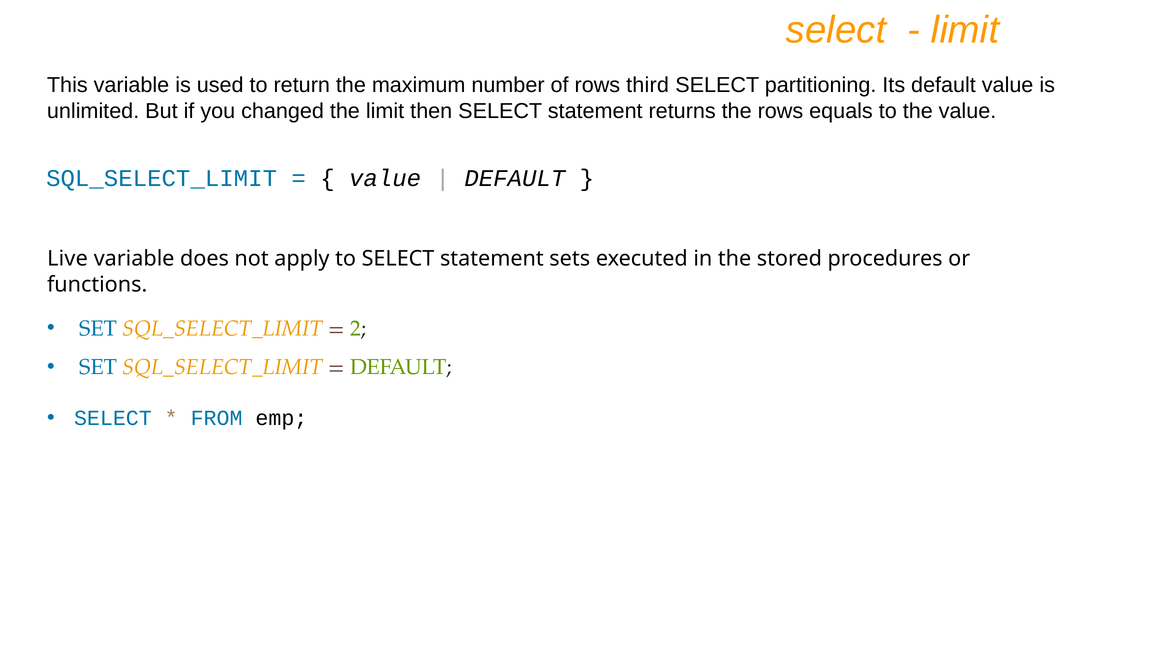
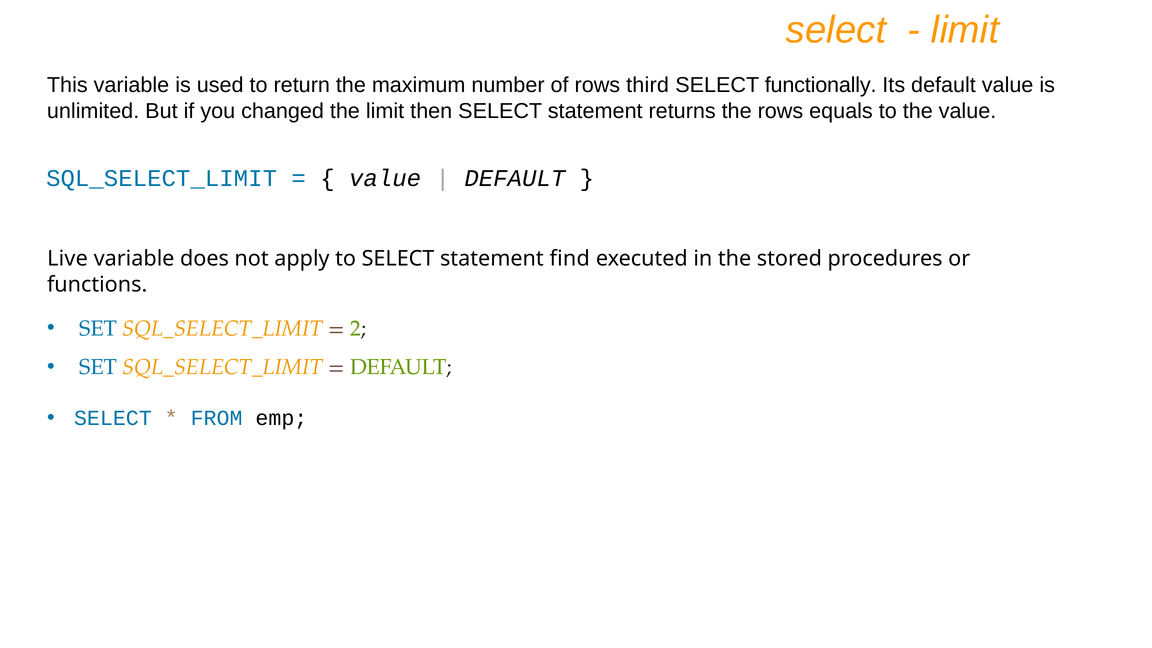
partitioning: partitioning -> functionally (821, 85)
sets: sets -> find (570, 259)
